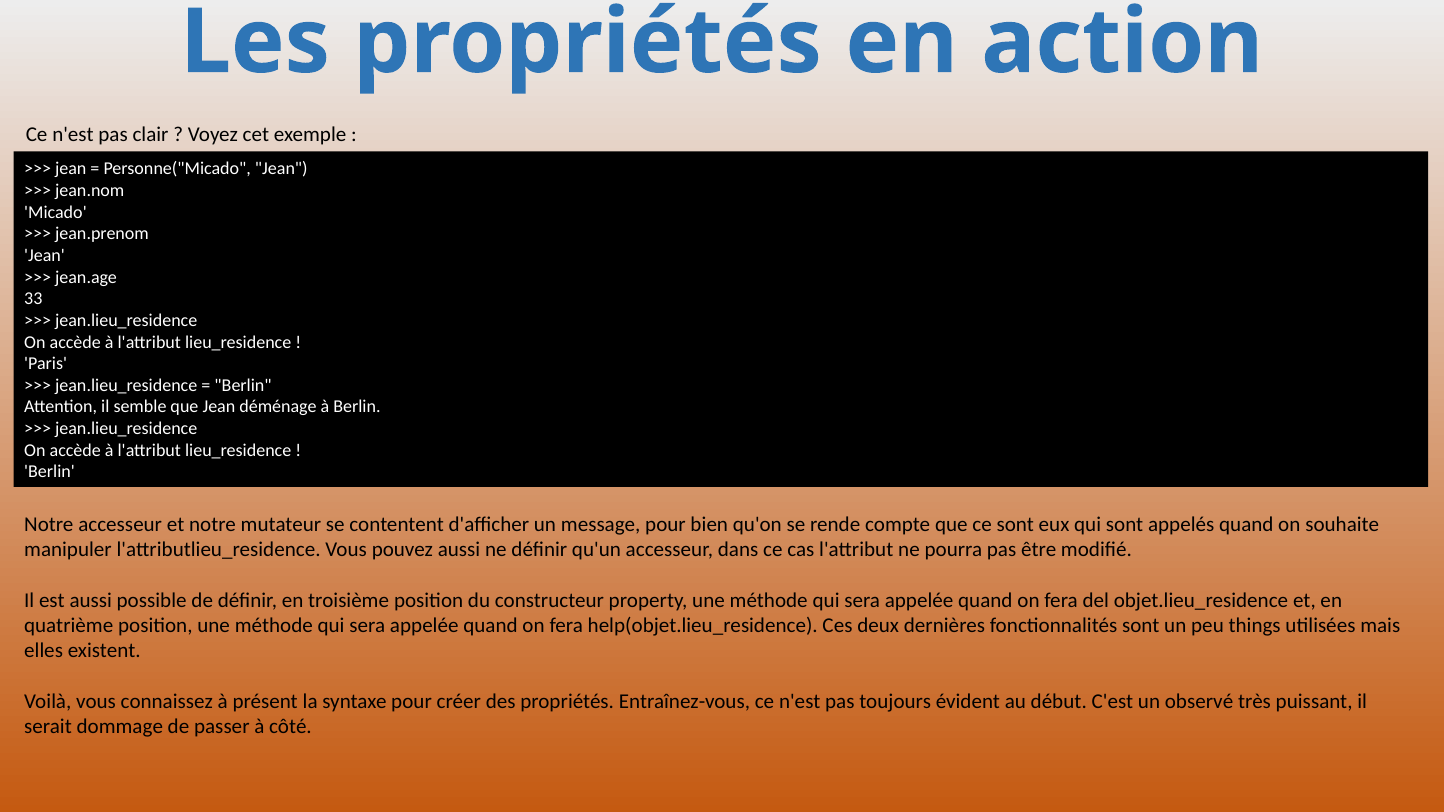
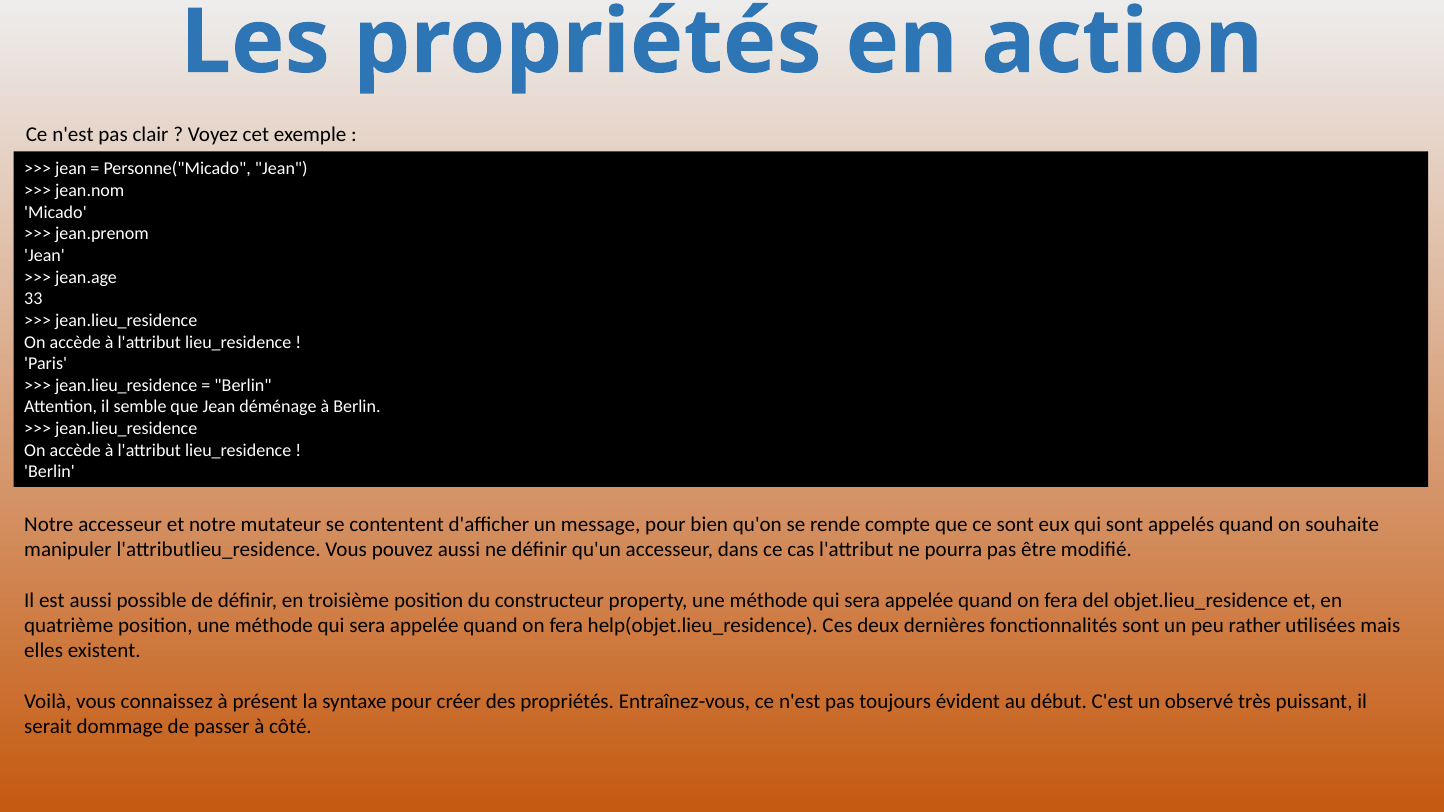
things: things -> rather (1255, 626)
